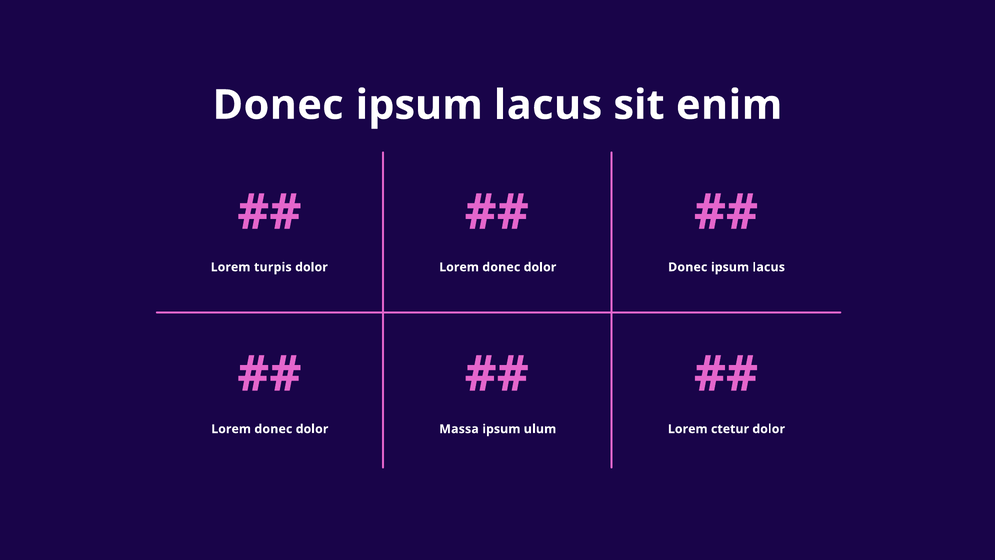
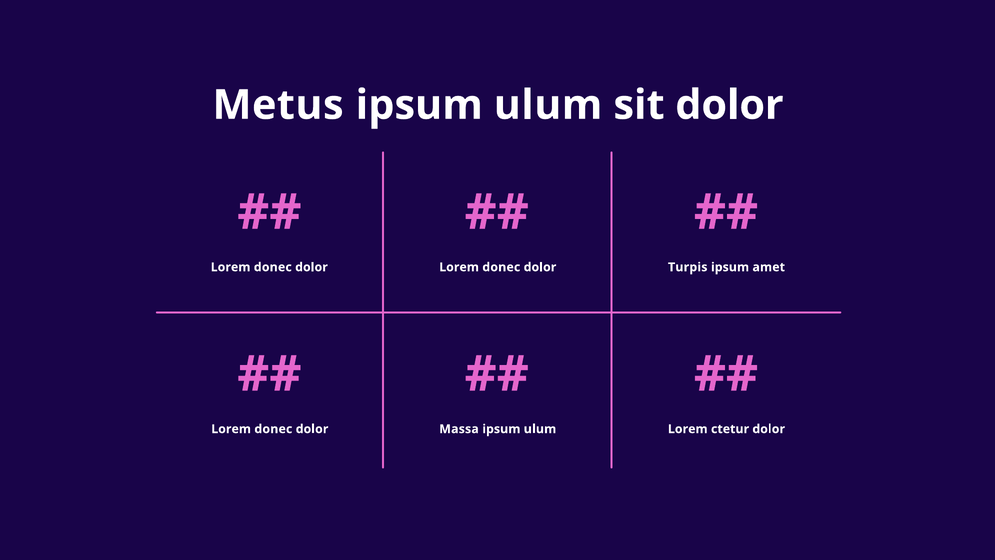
Donec: Donec -> Metus (278, 105)
lacus: lacus -> ulum (548, 105)
sit enim: enim -> dolor (730, 105)
turpis: turpis -> donec (273, 267)
Donec: Donec -> Turpis (688, 267)
lacus: lacus -> amet (769, 267)
